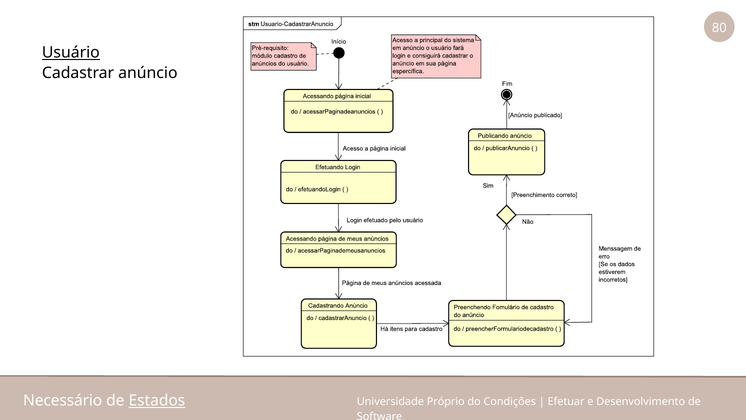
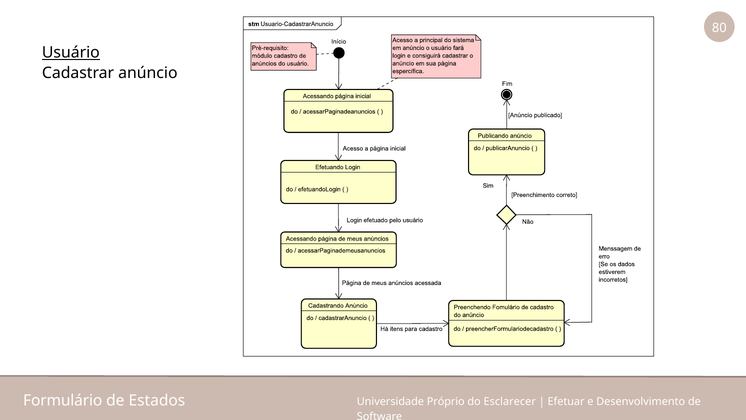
Necessário: Necessário -> Formulário (63, 400)
Estados underline: present -> none (157, 400)
Condições: Condições -> Esclarecer (510, 401)
